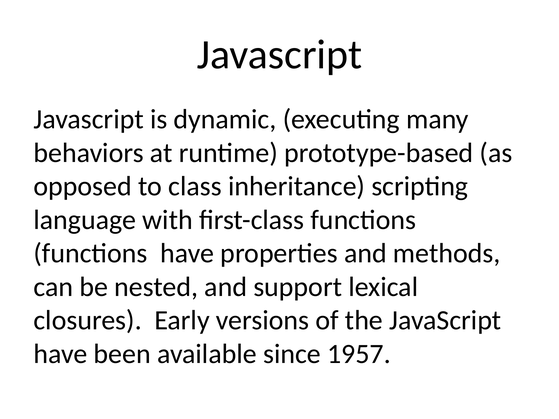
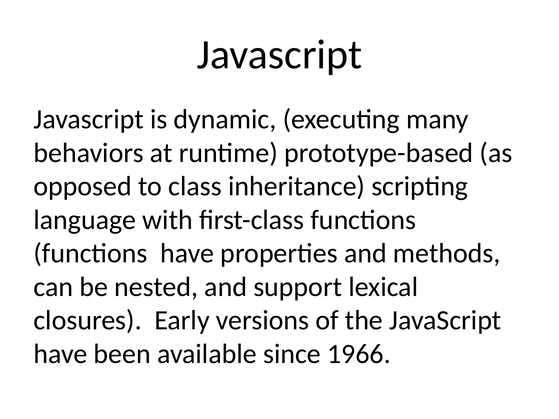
1957: 1957 -> 1966 (359, 354)
